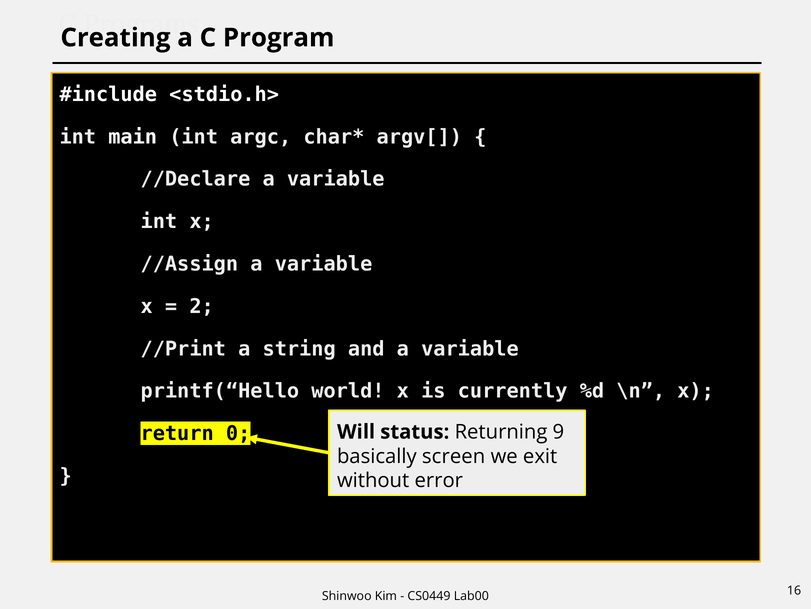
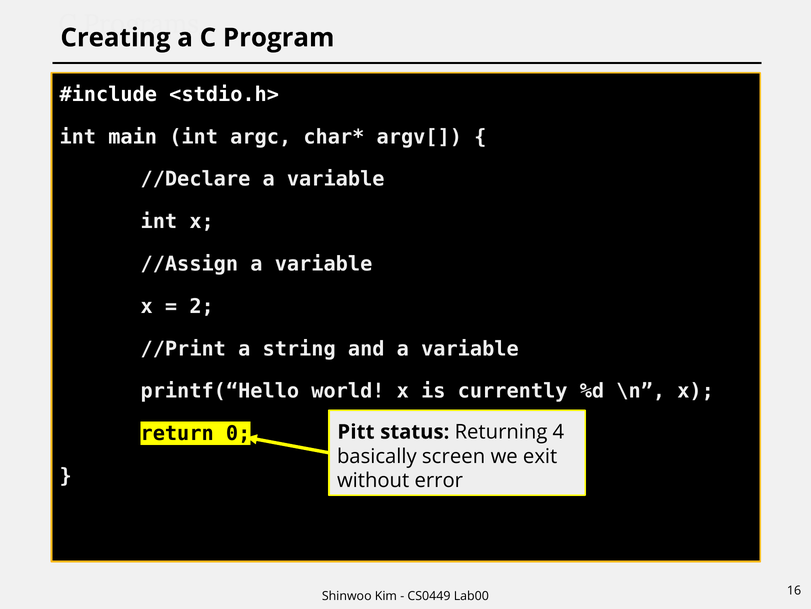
Will: Will -> Pitt (356, 431)
9: 9 -> 4 (558, 431)
